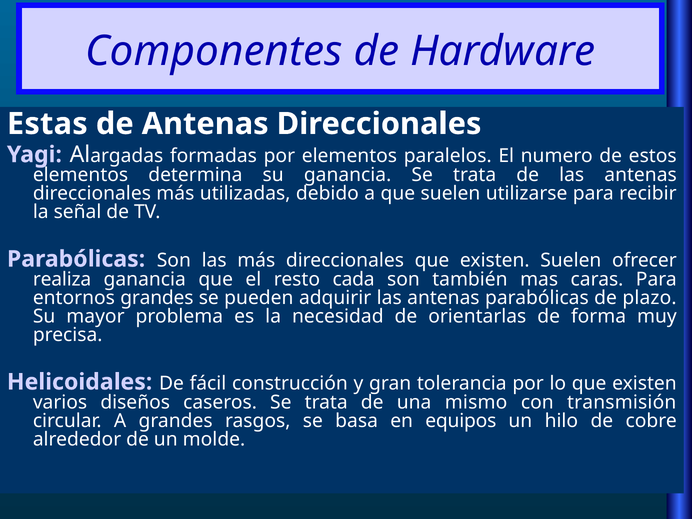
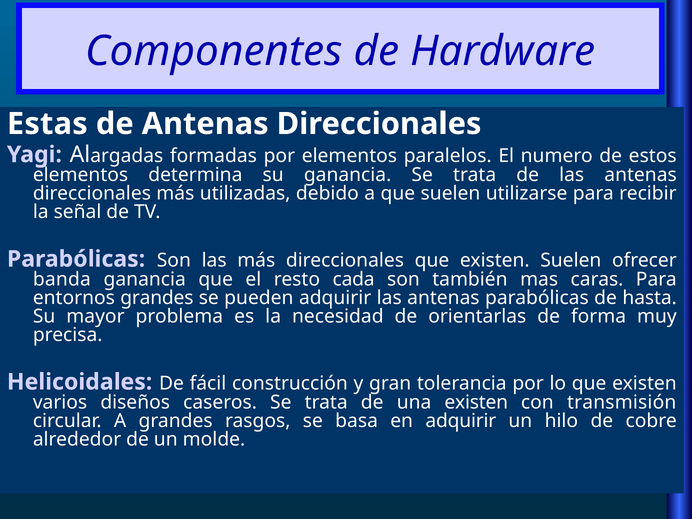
realiza: realiza -> banda (62, 280)
plazo: plazo -> hasta (650, 298)
una mismo: mismo -> existen (476, 402)
en equipos: equipos -> adquirir (461, 421)
